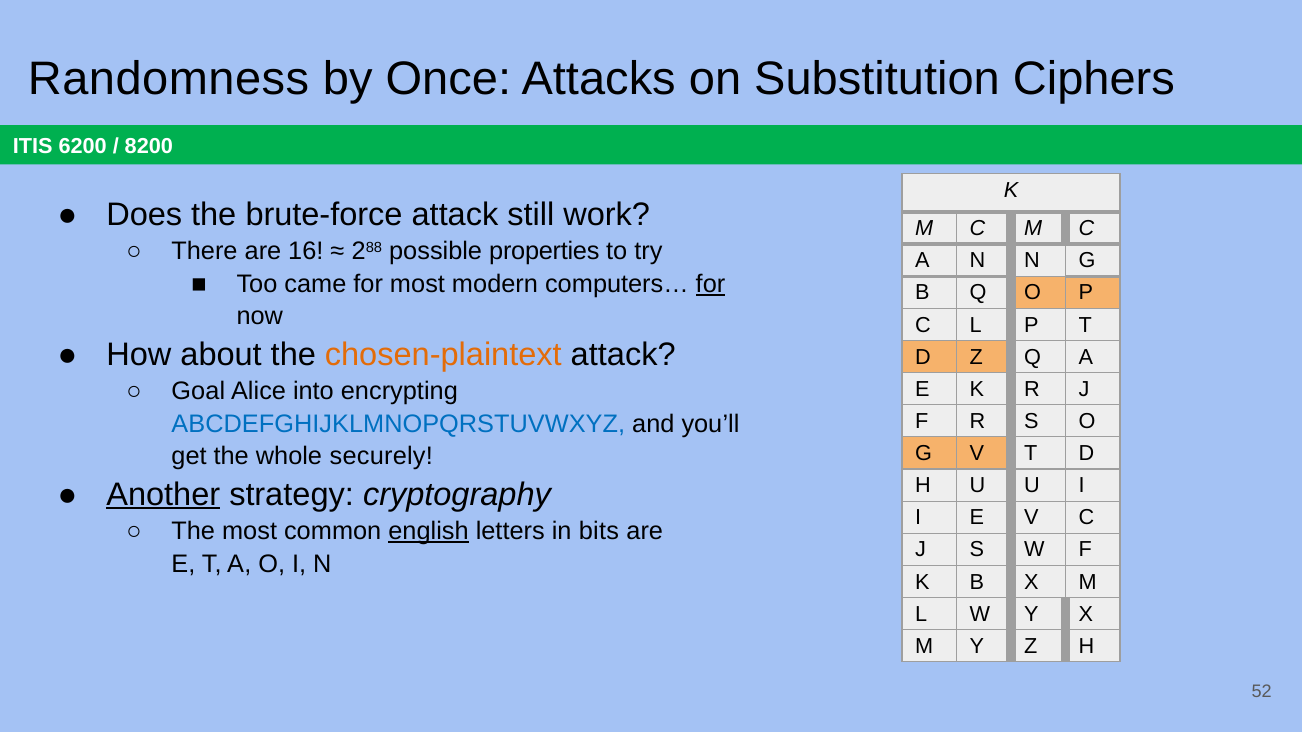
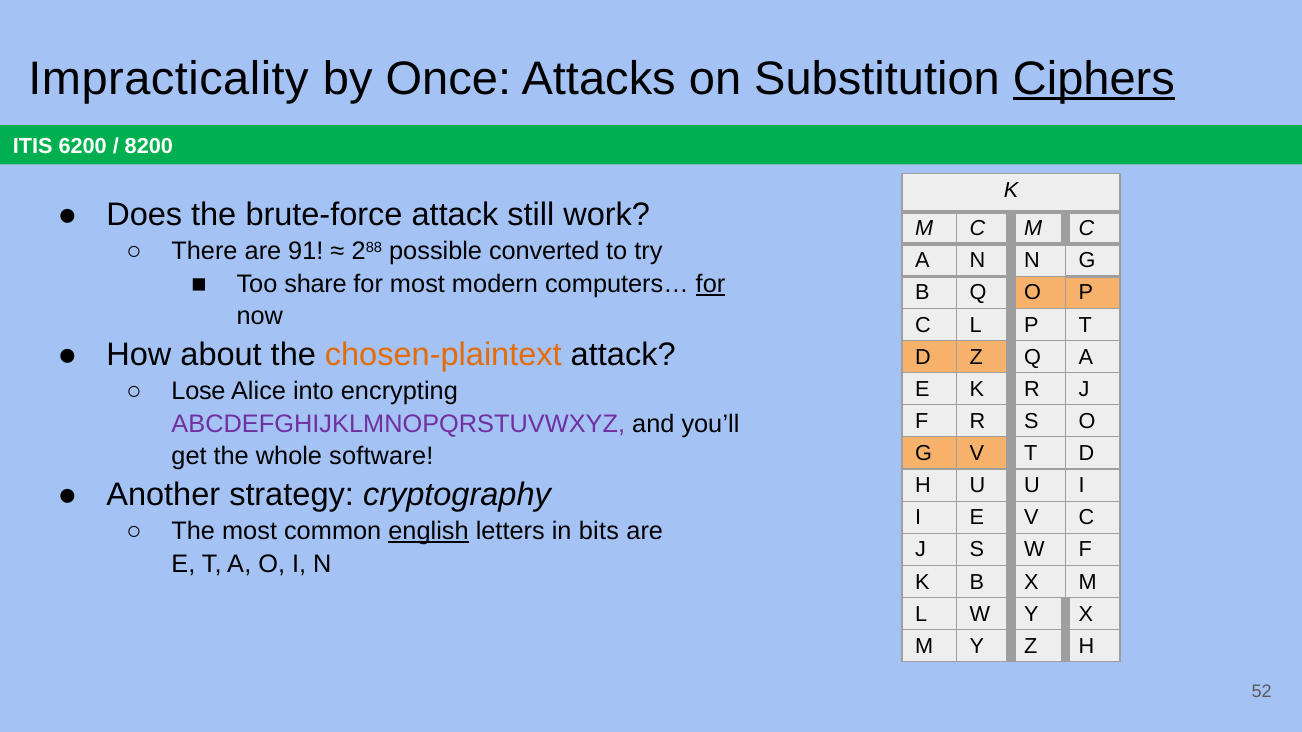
Randomness: Randomness -> Impracticality (169, 79)
Ciphers underline: none -> present (1094, 79)
16: 16 -> 91 (306, 251)
properties: properties -> converted (544, 251)
came: came -> share (316, 284)
Goal: Goal -> Lose (199, 391)
ABCDEFGHIJKLMNOPQRSTUVWXYZ colour: blue -> purple (398, 424)
securely: securely -> software (381, 457)
Another underline: present -> none (163, 495)
